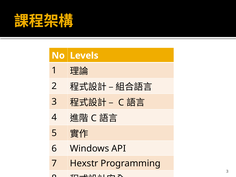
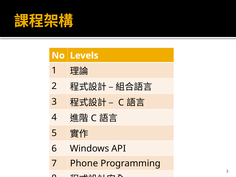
Hexstr: Hexstr -> Phone (84, 163)
